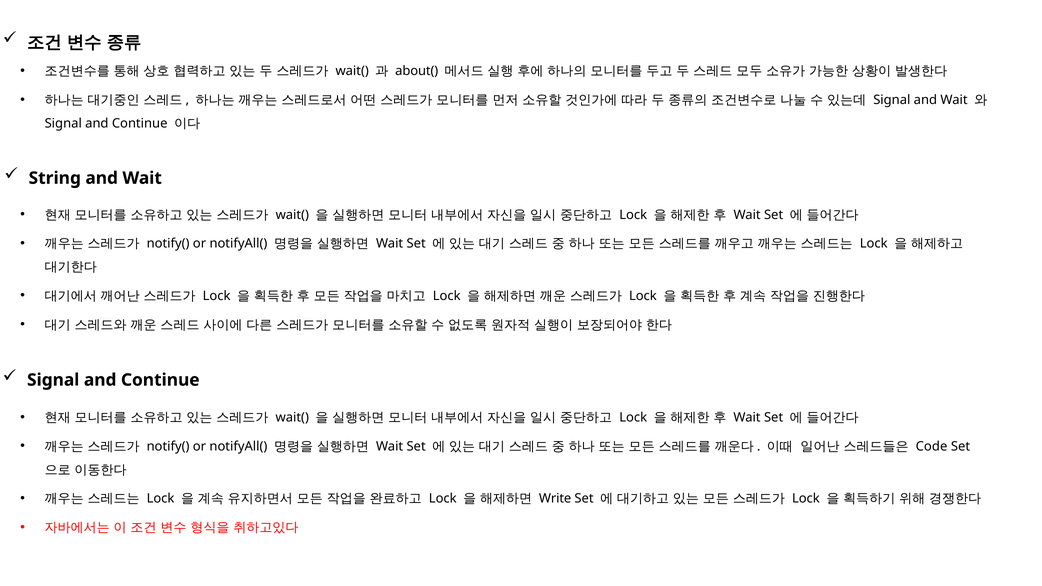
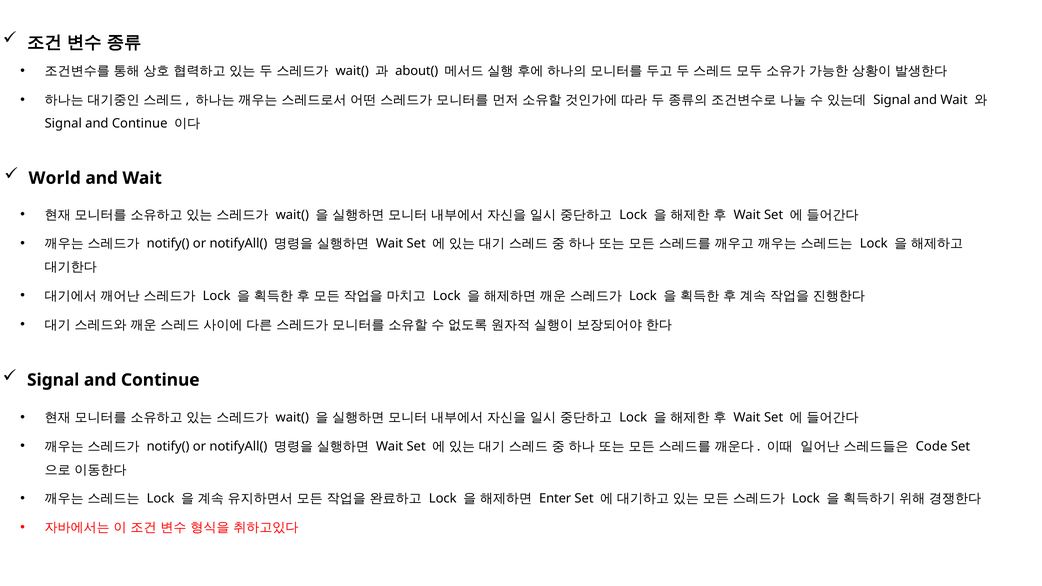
String: String -> World (55, 178)
Write: Write -> Enter (555, 499)
